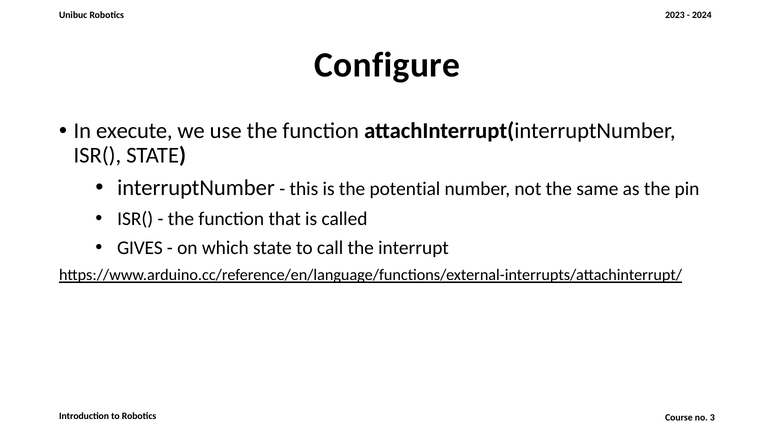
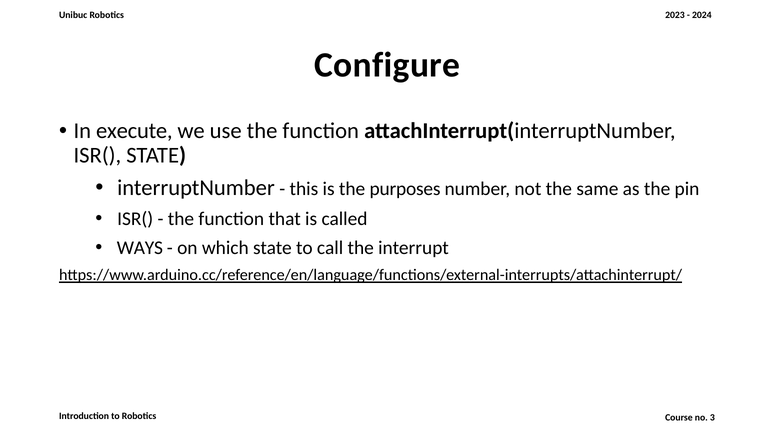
potential: potential -> purposes (405, 189)
GIVES: GIVES -> WAYS (140, 248)
